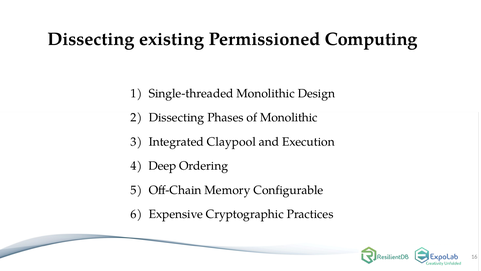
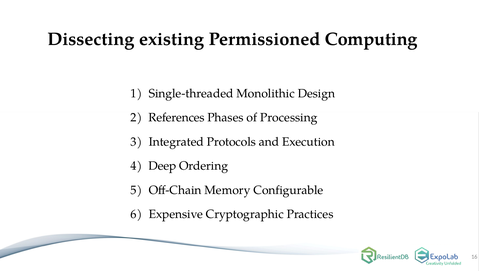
Dissecting: Dissecting -> References (177, 117)
of Monolithic: Monolithic -> Processing (289, 117)
Claypool: Claypool -> Protocols (231, 142)
